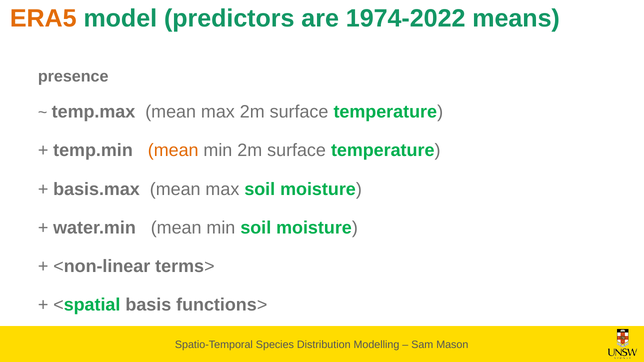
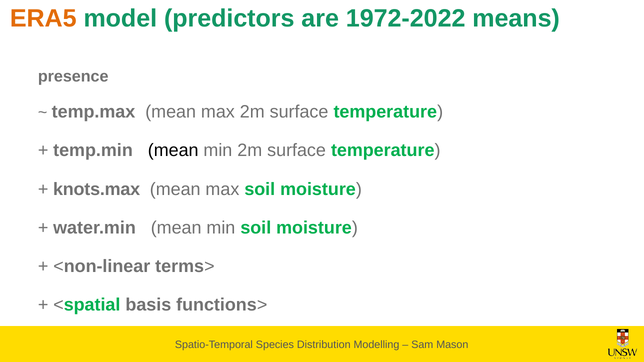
1974-2022: 1974-2022 -> 1972-2022 (406, 18)
mean colour: orange -> black (173, 151)
basis.max: basis.max -> knots.max (97, 189)
